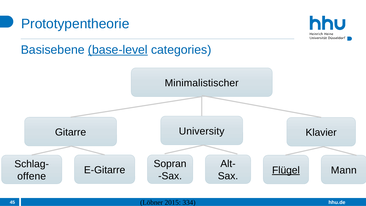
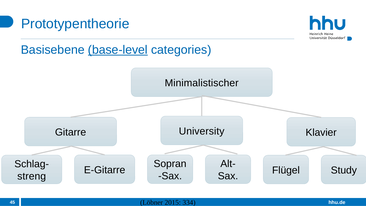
Flügel underline: present -> none (286, 170)
Mann: Mann -> Study (344, 170)
offene: offene -> streng (32, 176)
